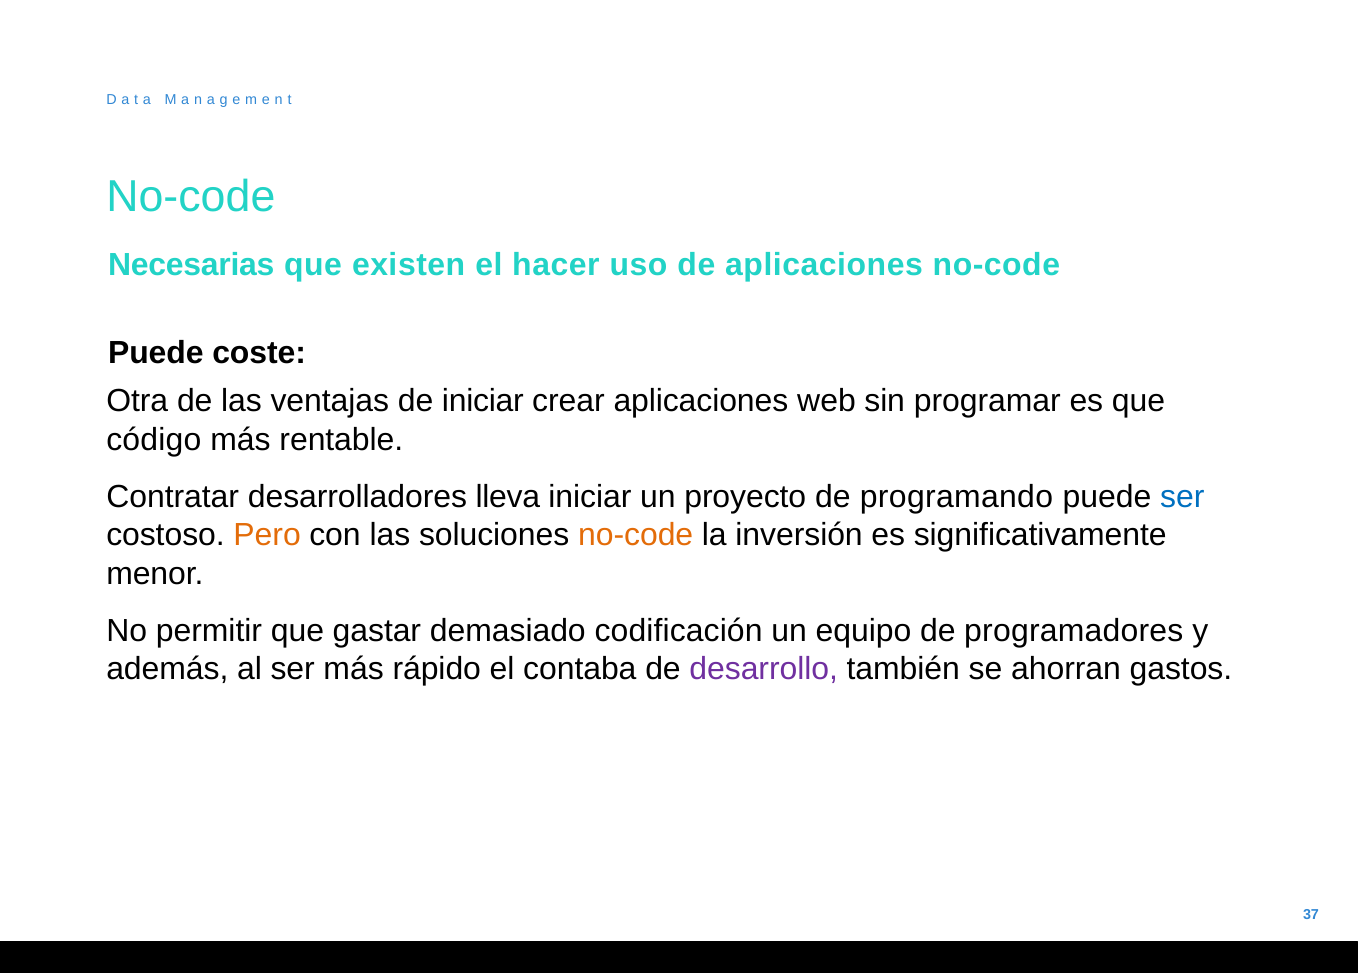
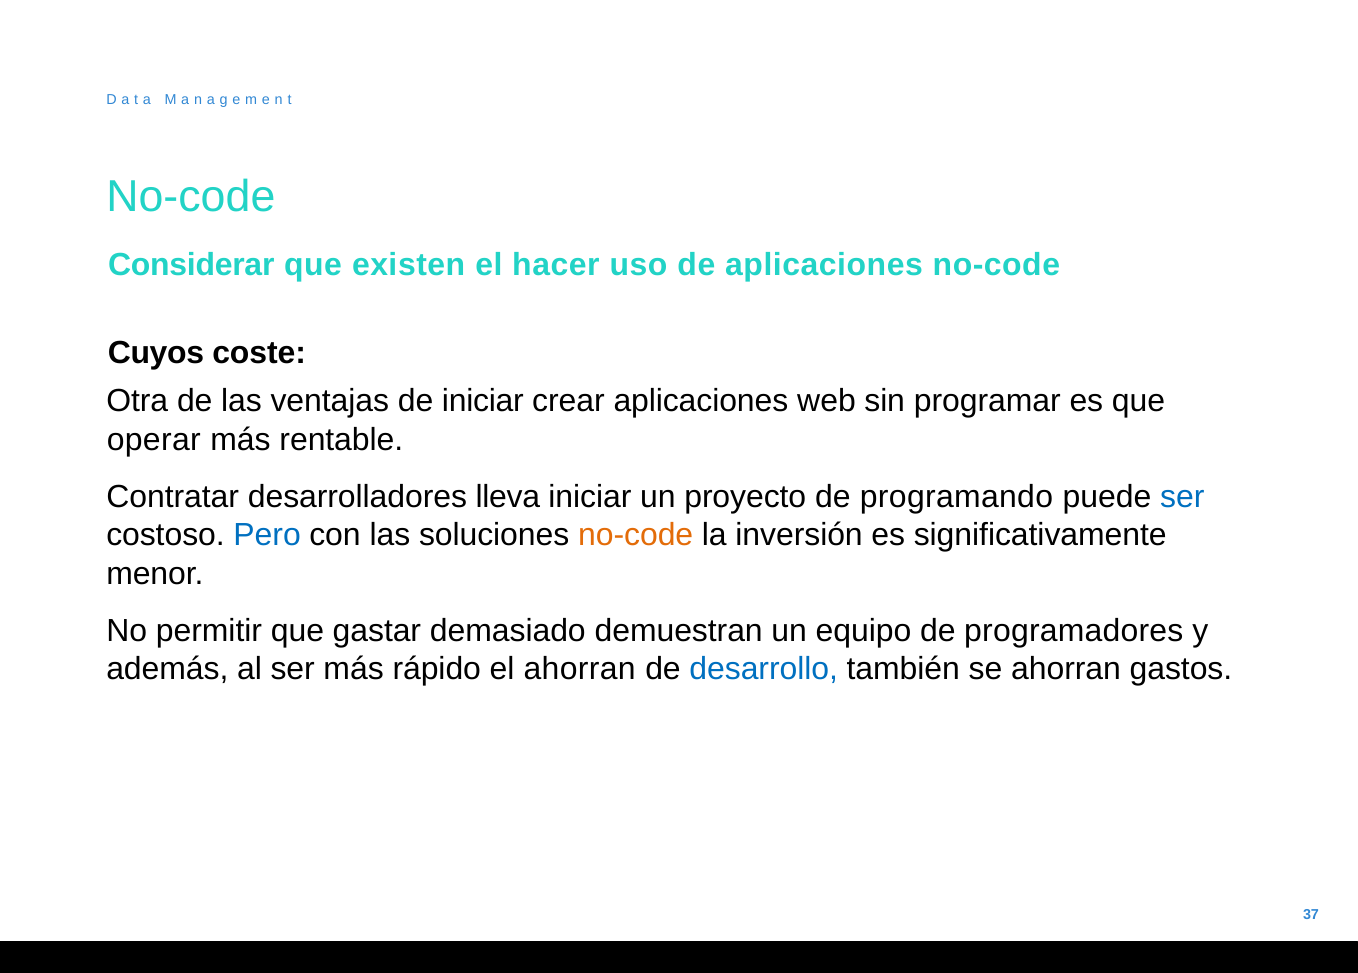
Necesarias: Necesarias -> Considerar (191, 265)
Puede: Puede -> Cuyos (156, 353)
código: código -> operar (154, 440)
Pero colour: orange -> blue (267, 535)
codificación: codificación -> demuestran (679, 631)
el contaba: contaba -> ahorran (580, 670)
desarrollo colour: purple -> blue (764, 670)
